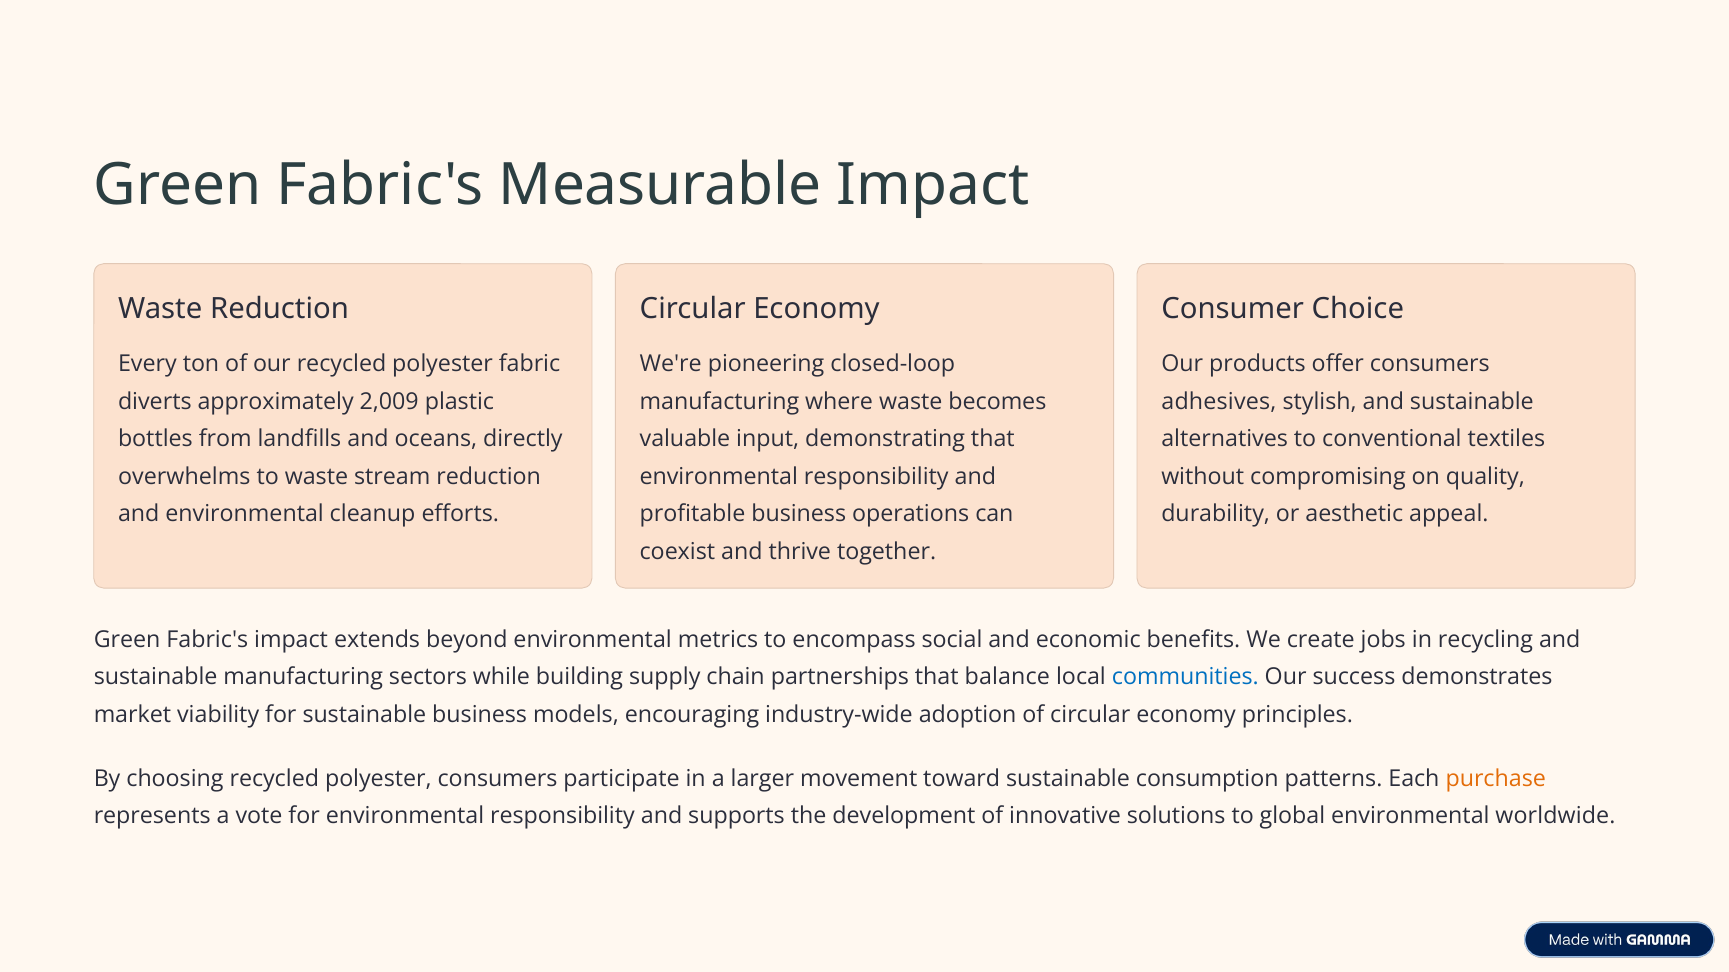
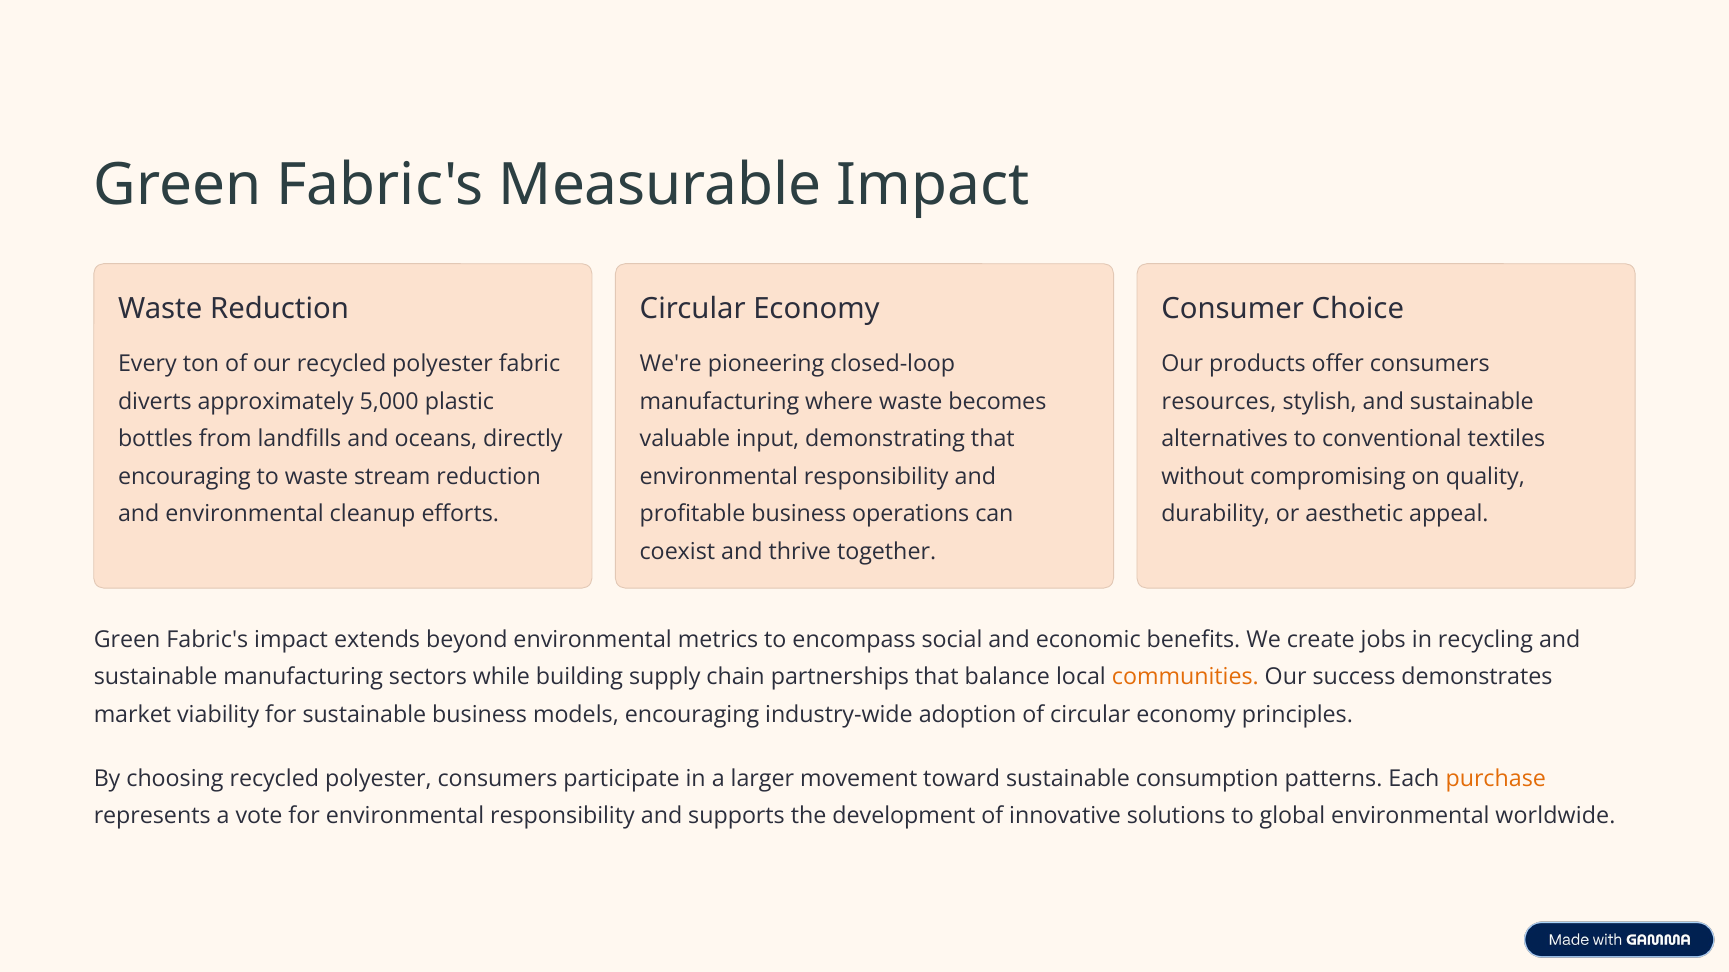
2,009: 2,009 -> 5,000 (389, 402)
adhesives: adhesives -> resources (1219, 402)
overwhelms: overwhelms -> encouraging (184, 477)
communities colour: blue -> orange (1185, 678)
